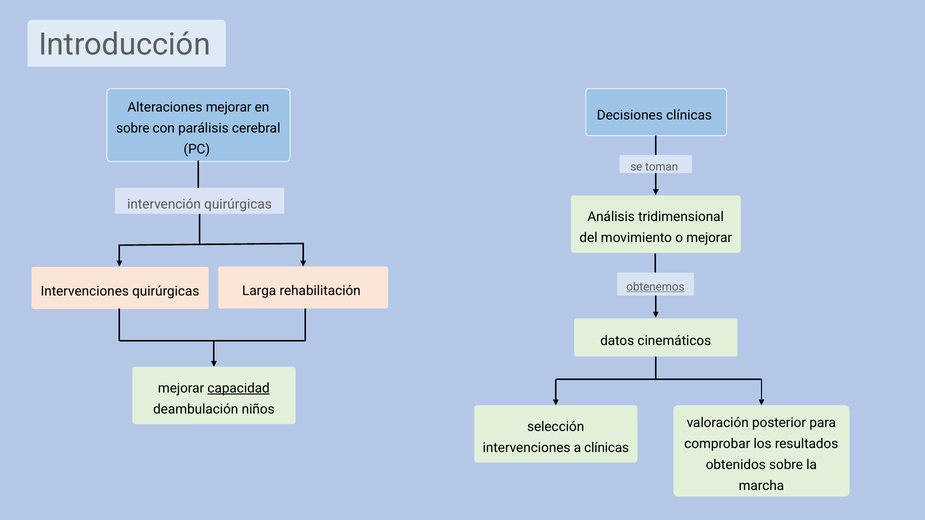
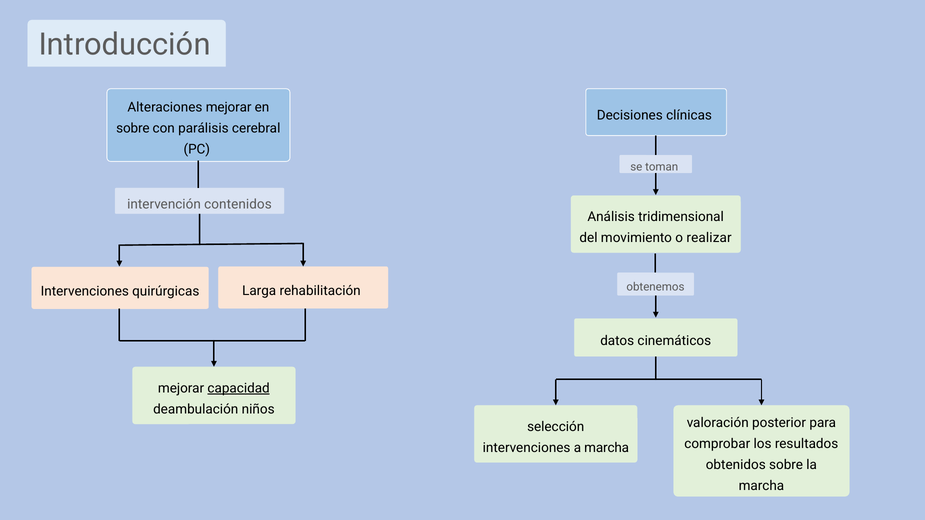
intervención quirúrgicas: quirúrgicas -> contenidos (238, 204)
o mejorar: mejorar -> realizar (709, 238)
obtenemos underline: present -> none (655, 287)
a clínicas: clínicas -> marcha (607, 448)
